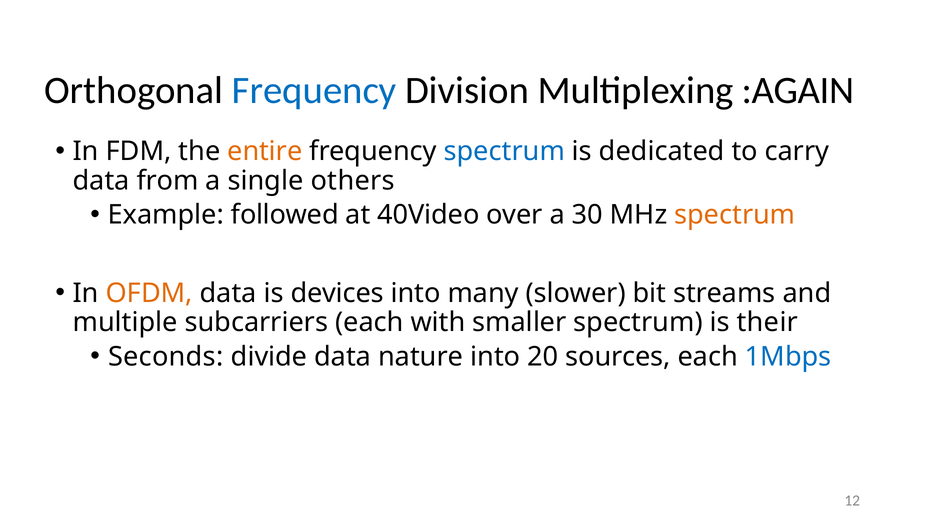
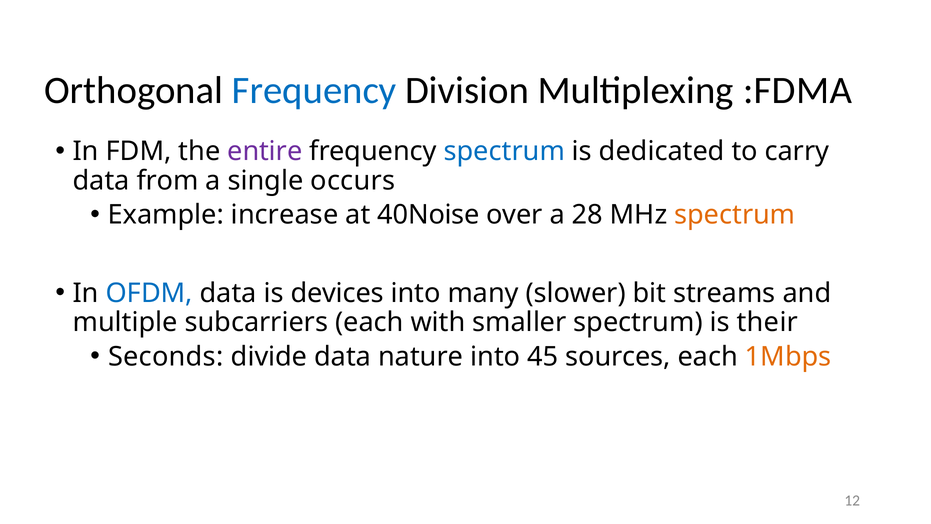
:AGAIN: :AGAIN -> :FDMA (798, 90)
entire colour: orange -> purple (265, 151)
others: others -> occurs (353, 181)
followed: followed -> increase (285, 215)
40Video: 40Video -> 40Noise (429, 215)
30: 30 -> 28 (587, 215)
OFDM colour: orange -> blue (149, 293)
20: 20 -> 45 (543, 356)
1Mbps colour: blue -> orange (788, 356)
